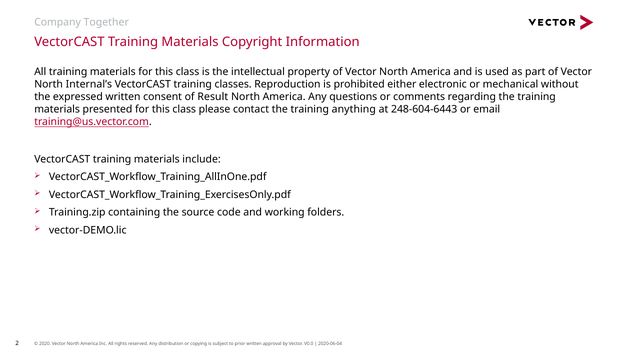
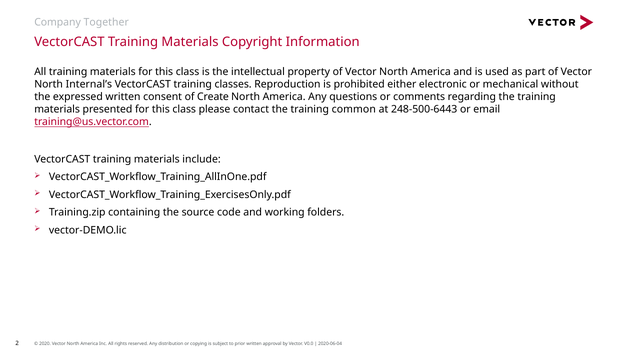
Result: Result -> Create (213, 97)
anything: anything -> common (354, 109)
248-604-6443: 248-604-6443 -> 248-500-6443 (424, 109)
